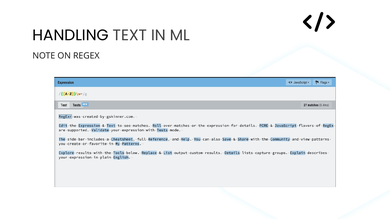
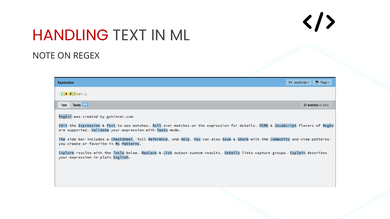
HANDLING colour: black -> red (71, 35)
